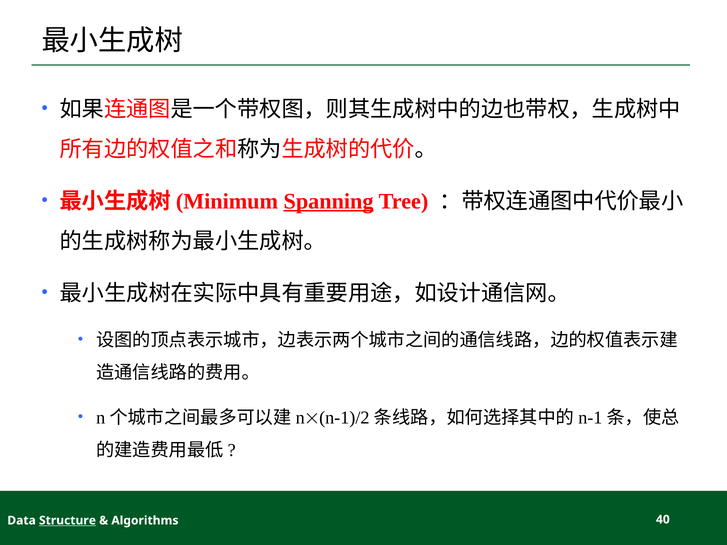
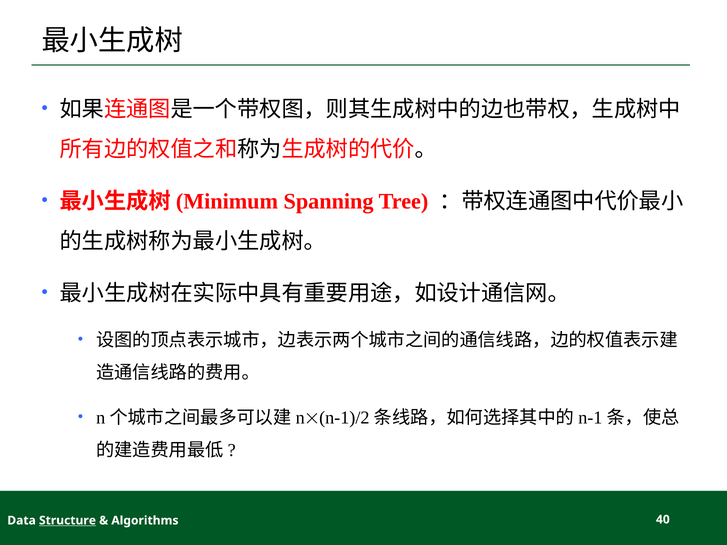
Spanning underline: present -> none (329, 201)
